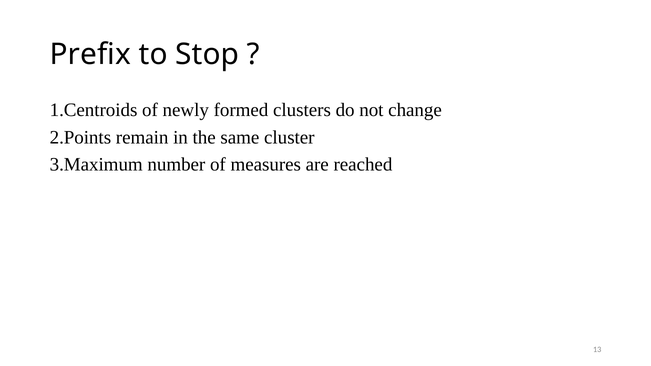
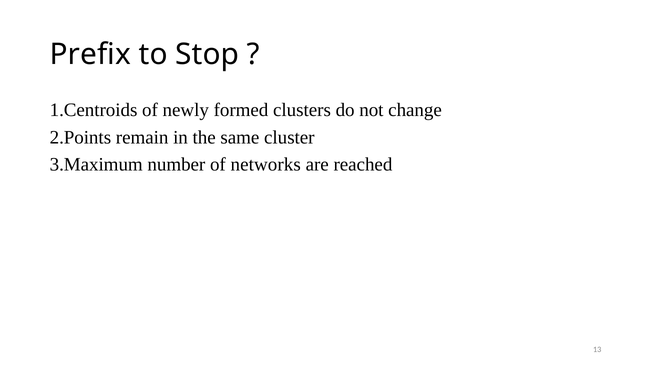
measures: measures -> networks (266, 165)
